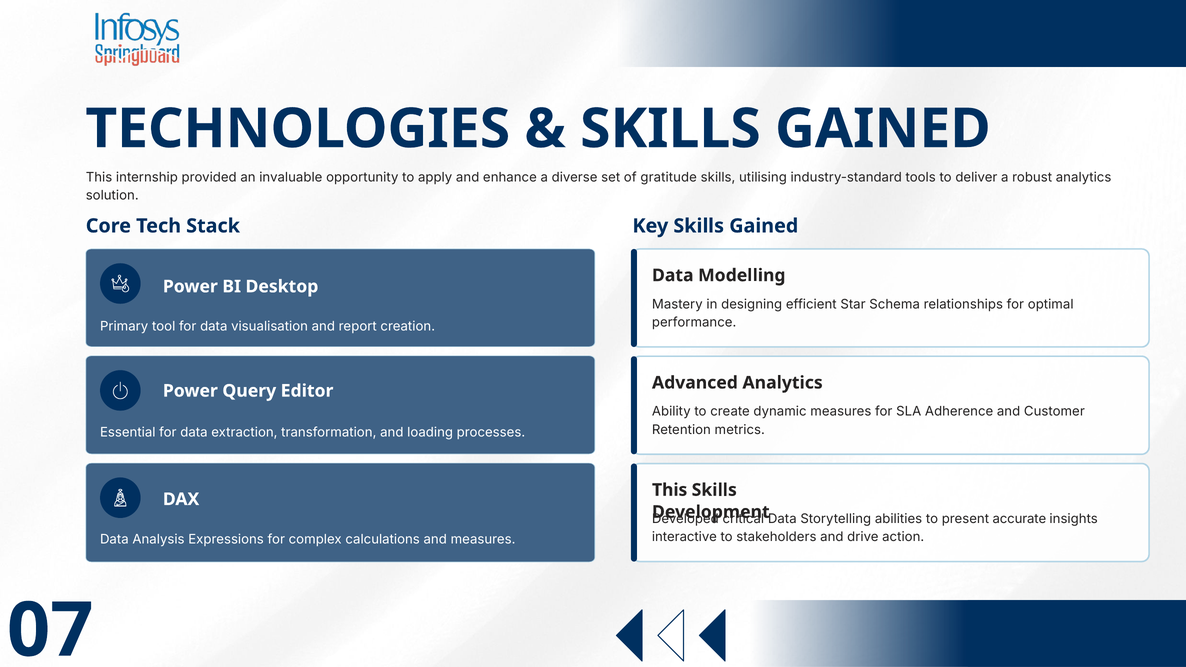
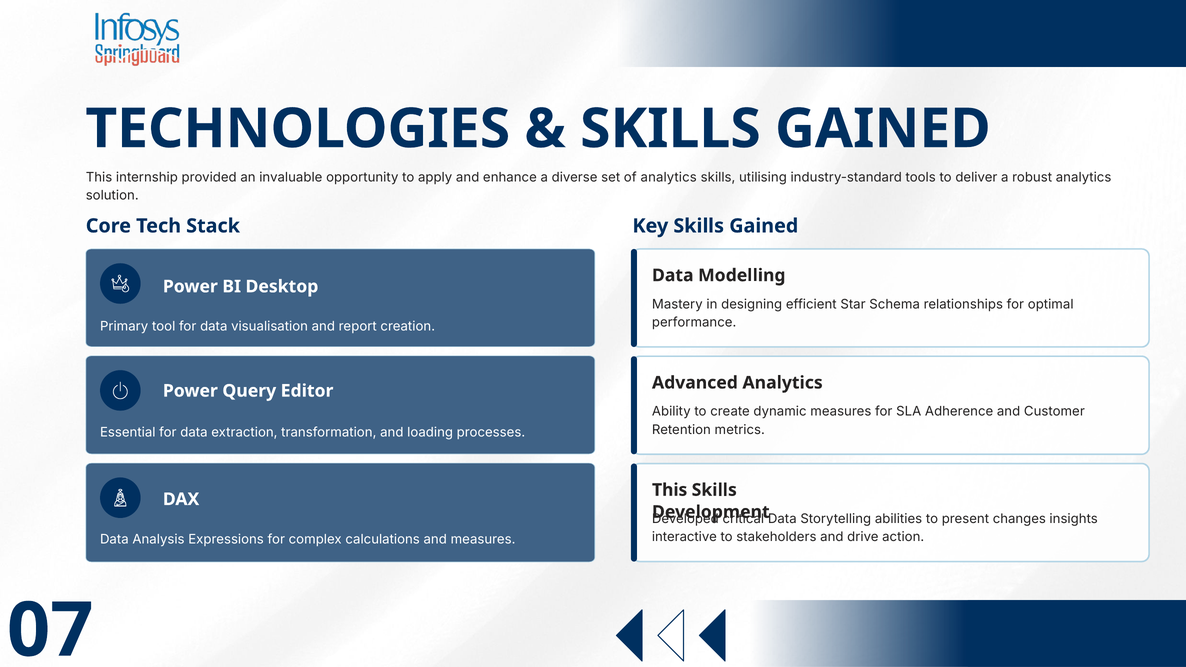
of gratitude: gratitude -> analytics (669, 177)
accurate: accurate -> changes (1019, 519)
